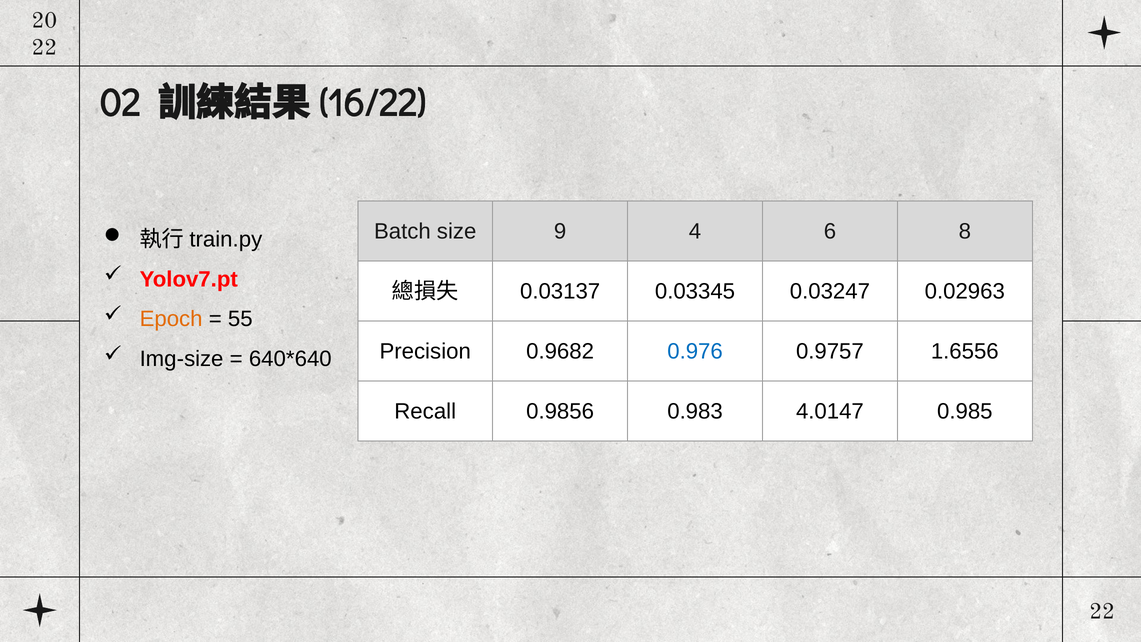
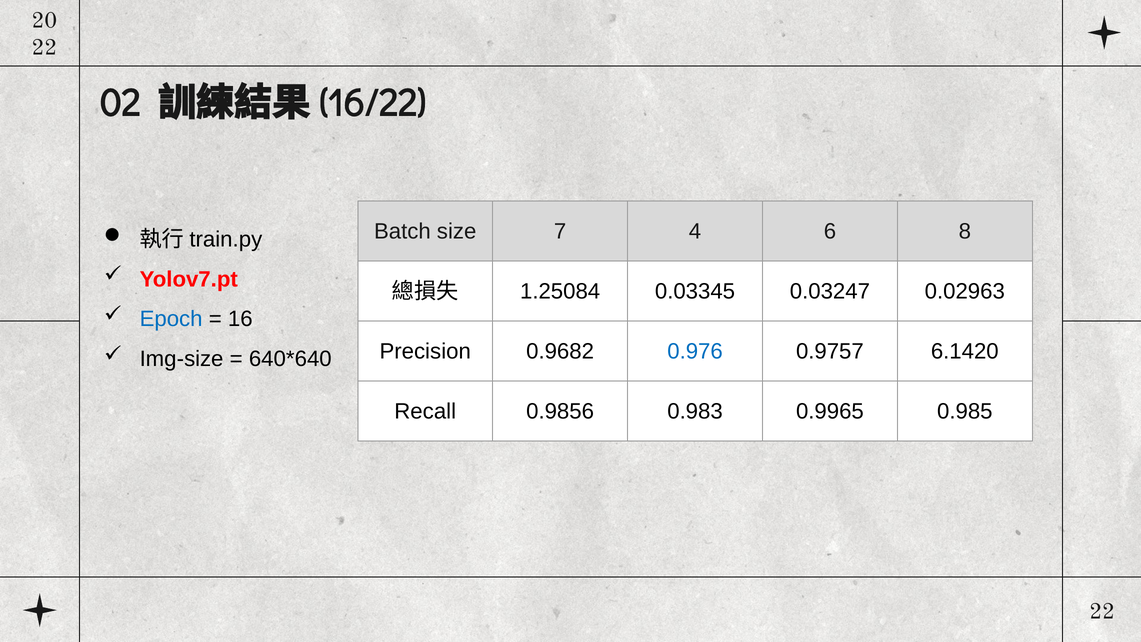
9: 9 -> 7 (560, 231)
0.03137: 0.03137 -> 1.25084 (560, 291)
Epoch colour: orange -> blue (171, 319)
55: 55 -> 16 (240, 319)
1.6556: 1.6556 -> 6.1420 (965, 351)
4.0147: 4.0147 -> 0.9965 (830, 411)
